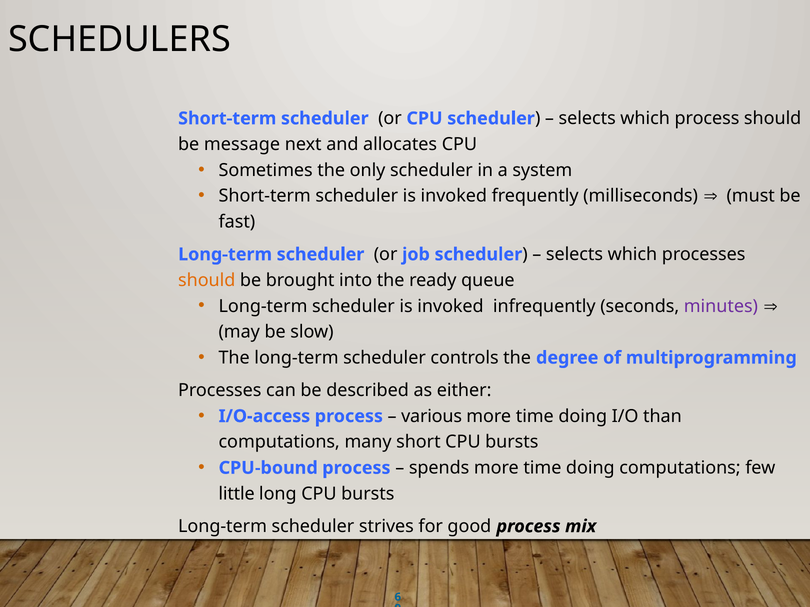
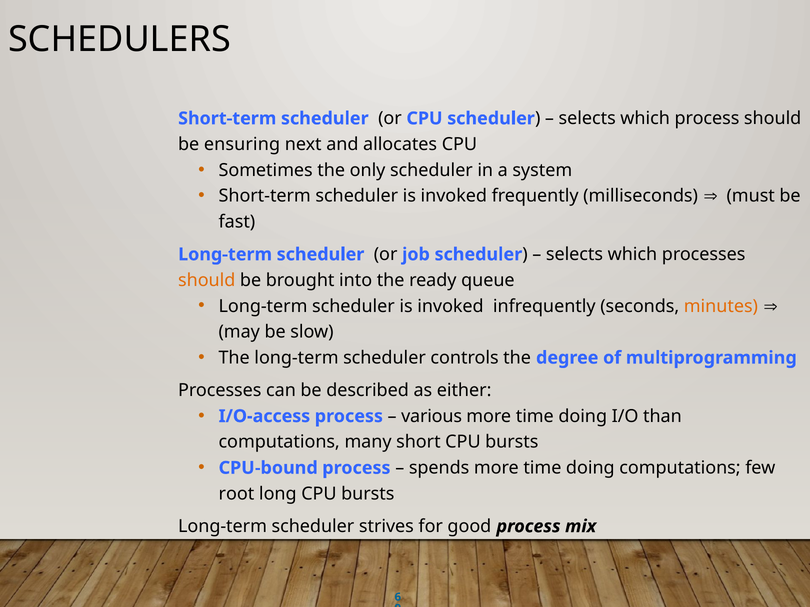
message: message -> ensuring (242, 144)
minutes colour: purple -> orange (721, 306)
little: little -> root (236, 494)
